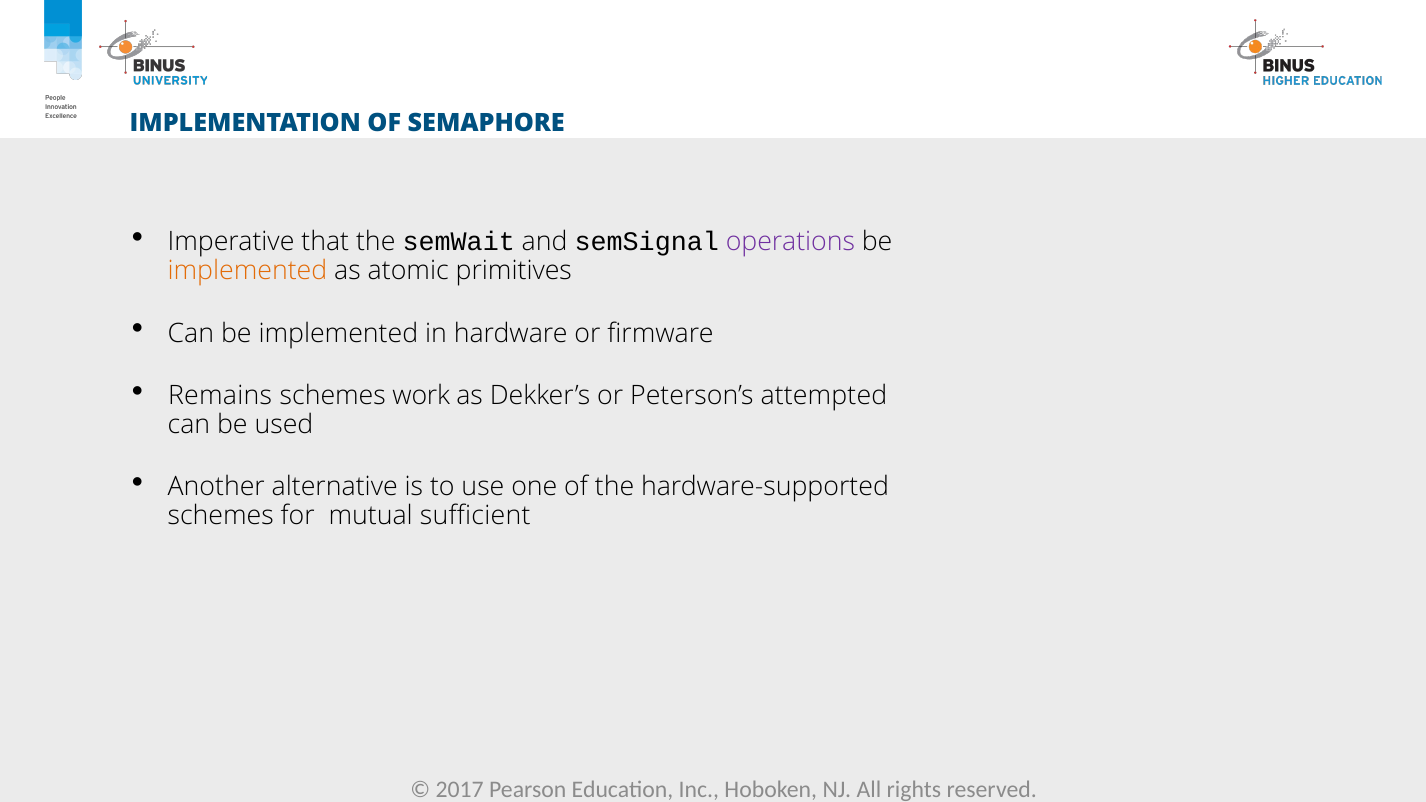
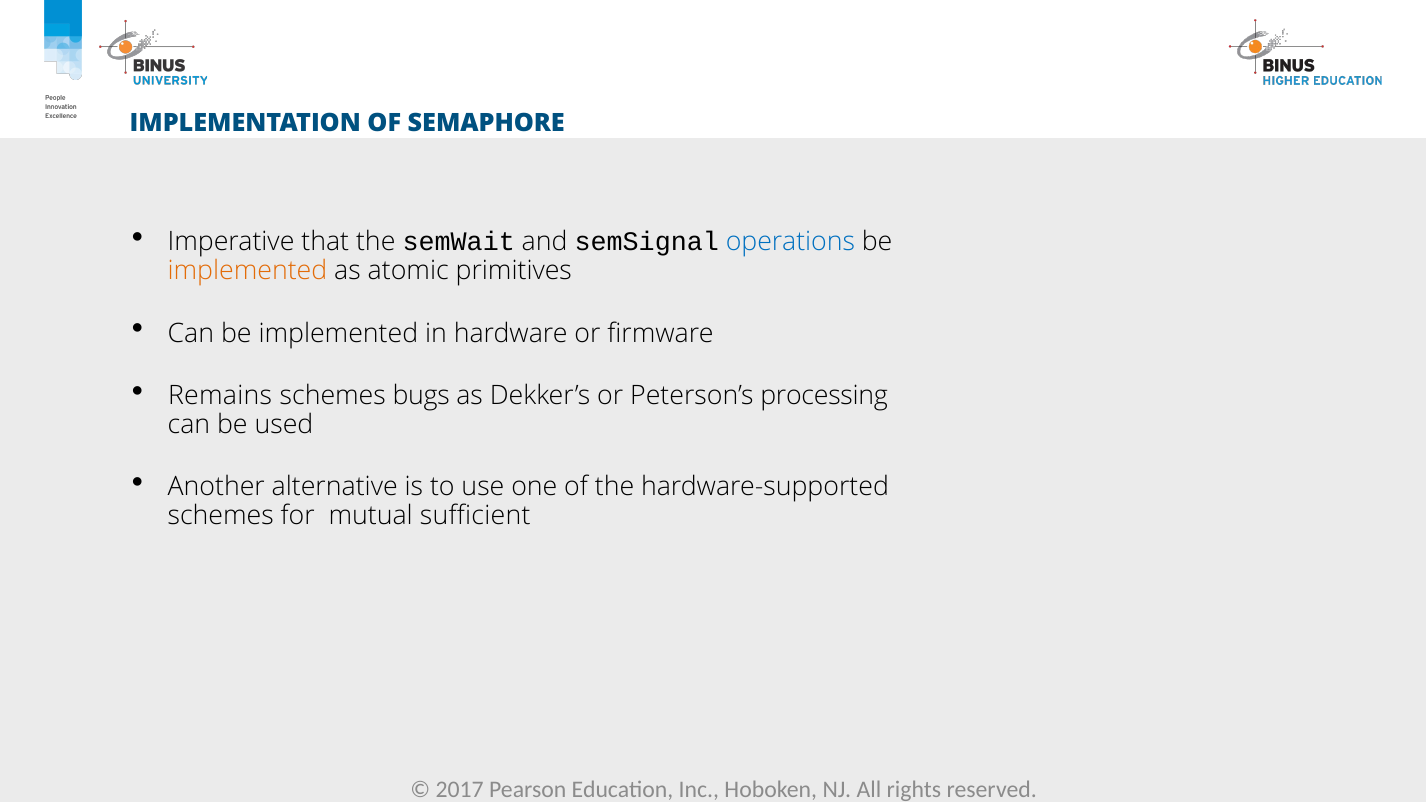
operations colour: purple -> blue (790, 242)
work: work -> bugs (421, 396)
attempted: attempted -> processing (824, 396)
